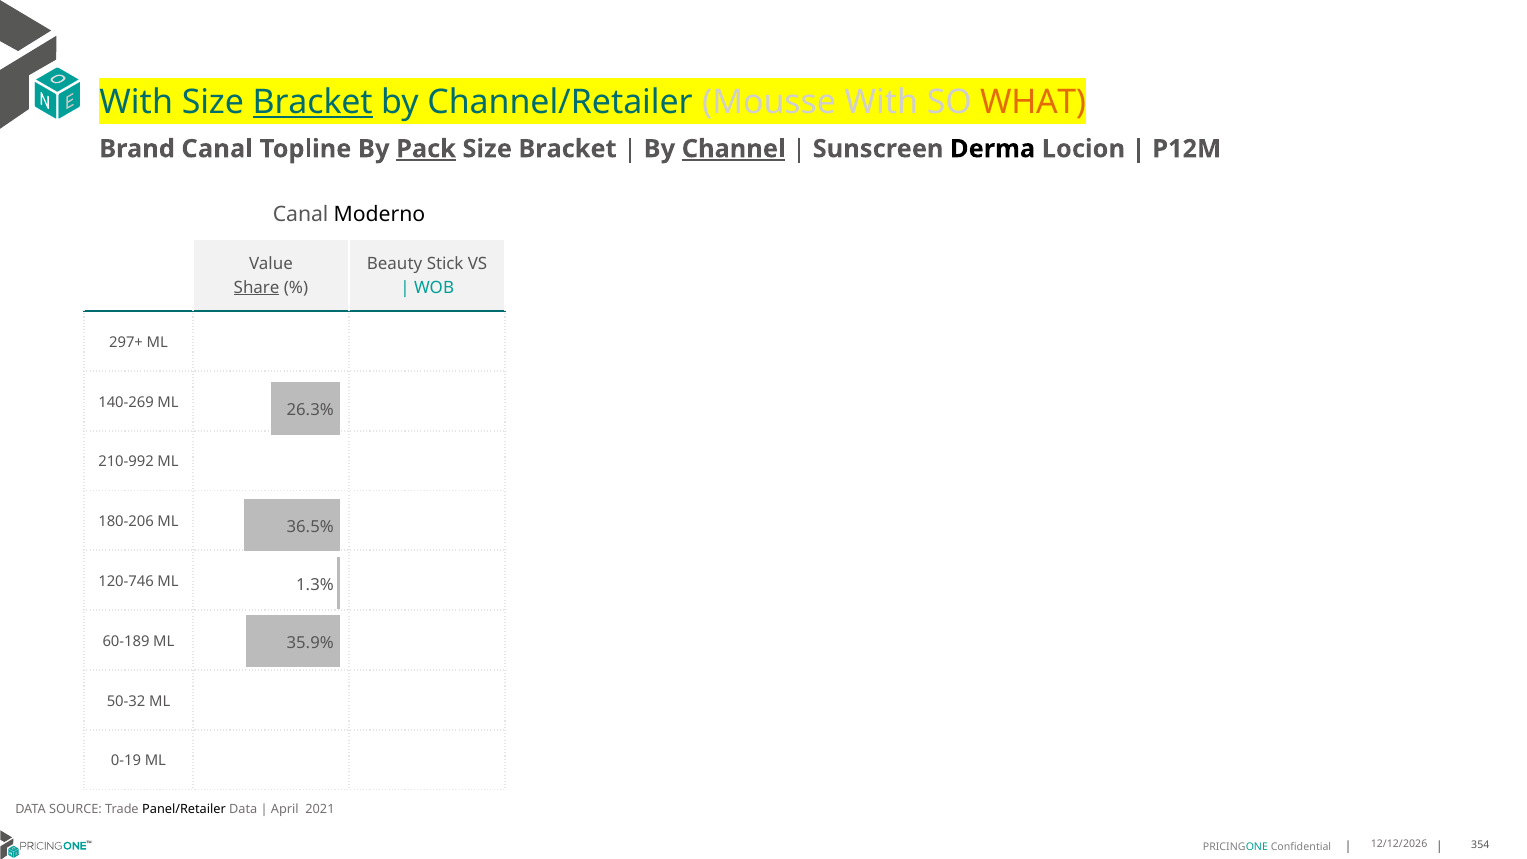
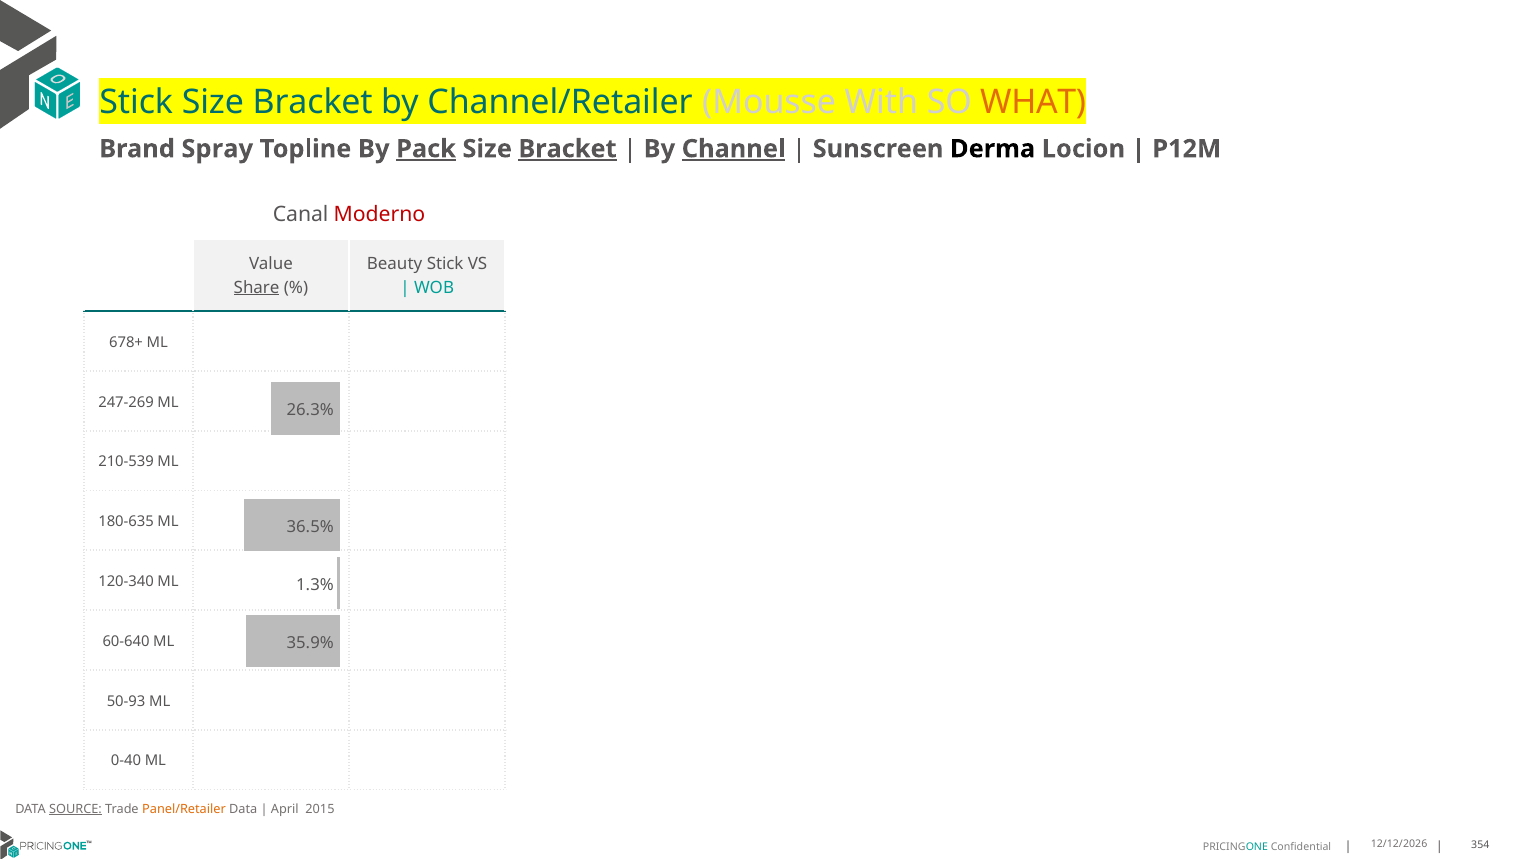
With: With -> Stick (136, 103)
Bracket underline: present -> none (313, 103)
Brand Canal: Canal -> Spray (217, 149)
Bracket underline: none -> present (567, 149)
Moderno colour: black -> red (379, 214)
297+: 297+ -> 678+ (126, 342)
140-269: 140-269 -> 247-269 (126, 402)
210-992: 210-992 -> 210-539 (126, 462)
180-206: 180-206 -> 180-635 (126, 522)
120-746: 120-746 -> 120-340 (126, 582)
60-189: 60-189 -> 60-640 (126, 641)
50-32: 50-32 -> 50-93 (126, 701)
0-19: 0-19 -> 0-40 (126, 761)
SOURCE underline: none -> present (75, 809)
Panel/Retailer colour: black -> orange (184, 809)
2021: 2021 -> 2015 (320, 809)
